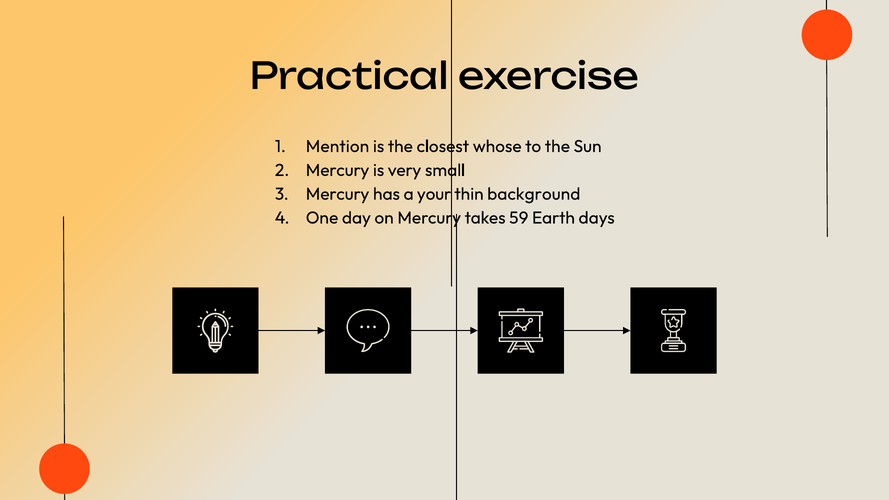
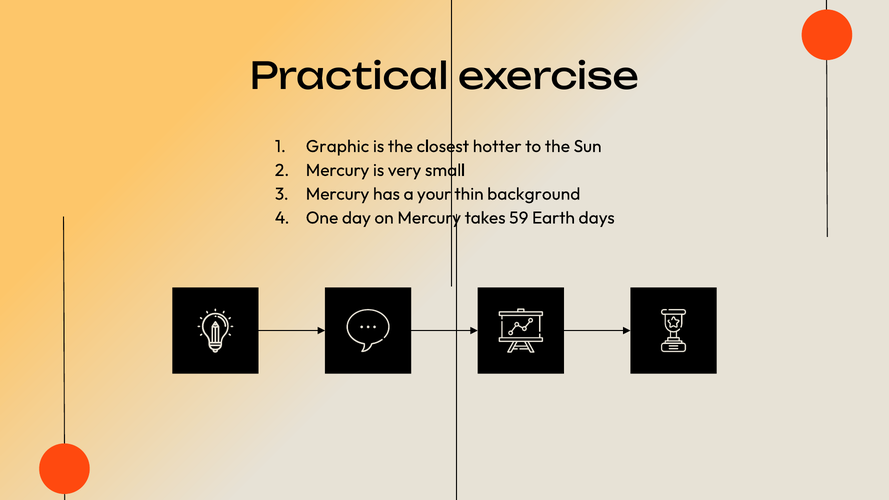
Mention: Mention -> Graphic (337, 146)
whose: whose -> hotter (497, 146)
